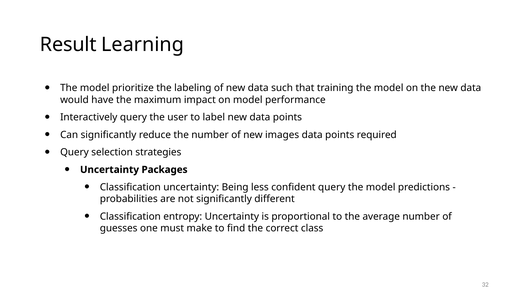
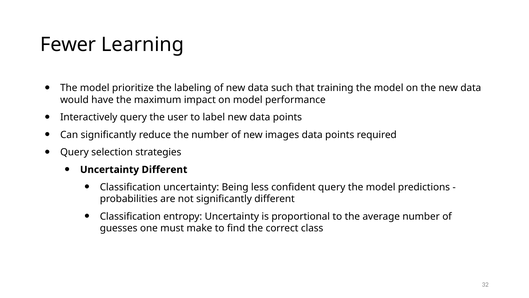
Result: Result -> Fewer (68, 44)
Uncertainty Packages: Packages -> Different (164, 169)
